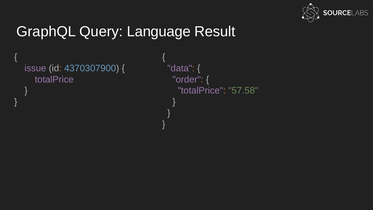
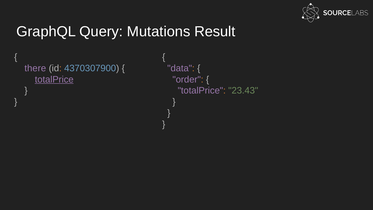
Language: Language -> Mutations (159, 32)
issue: issue -> there (35, 68)
totalPrice underline: none -> present (54, 79)
57.58: 57.58 -> 23.43 (243, 91)
